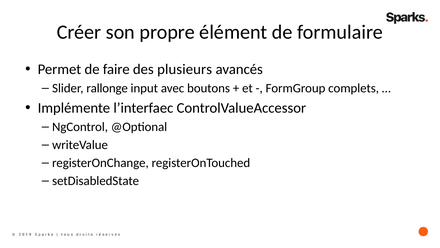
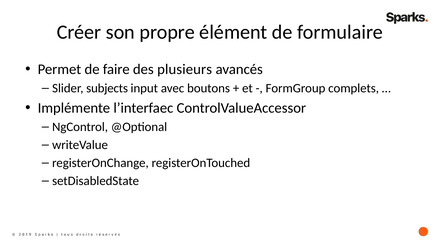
rallonge: rallonge -> subjects (107, 88)
